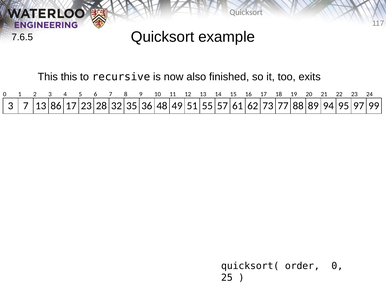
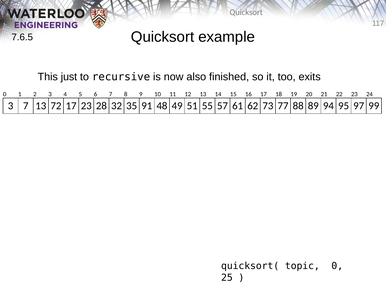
This this: this -> just (69, 77)
86: 86 -> 72 (56, 106)
36: 36 -> 91 (147, 106)
order: order -> topic (302, 266)
